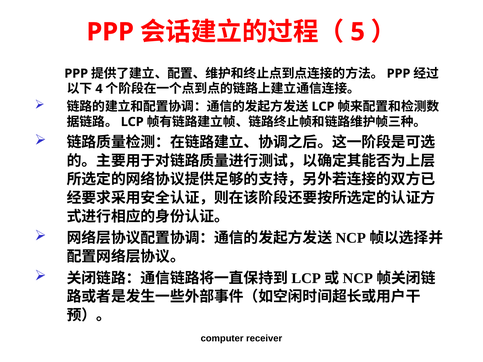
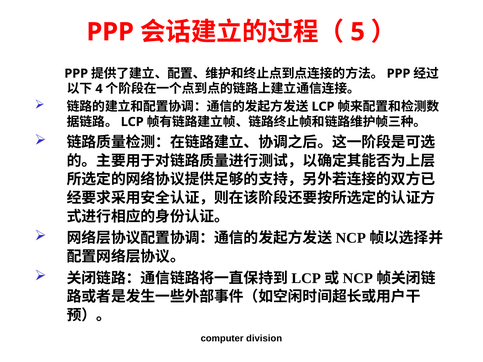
receiver: receiver -> division (264, 339)
